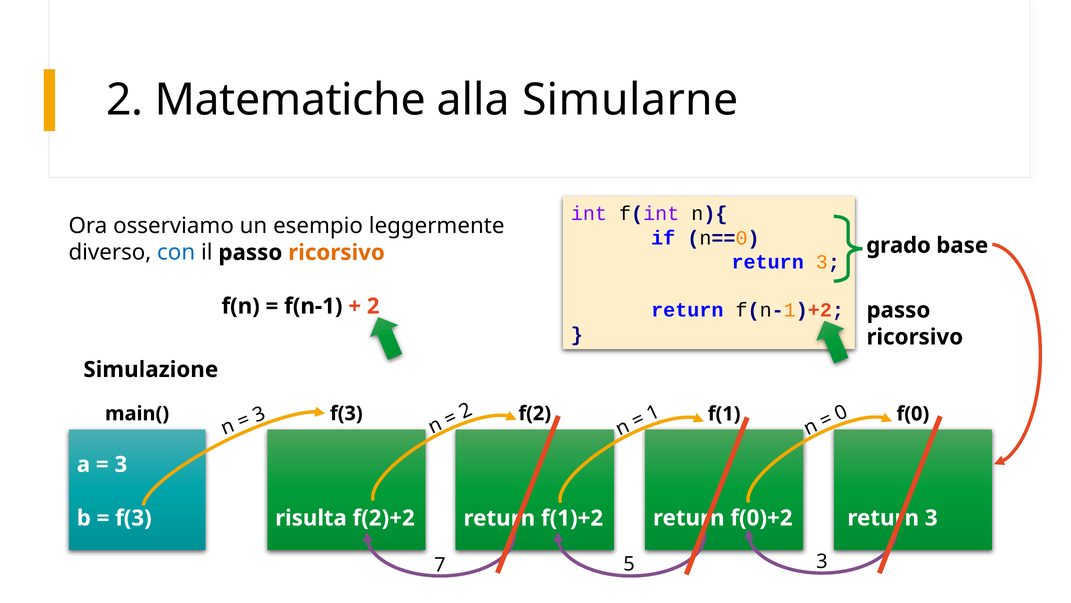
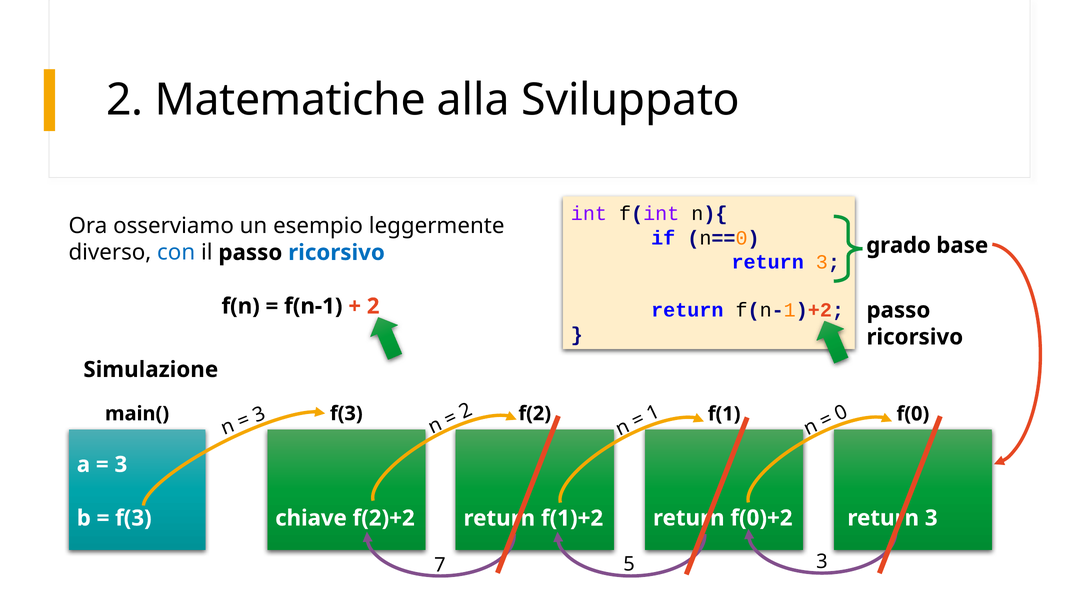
Simularne: Simularne -> Sviluppato (631, 100)
ricorsivo colour: orange -> blue (337, 252)
risulta: risulta -> chiave (311, 518)
